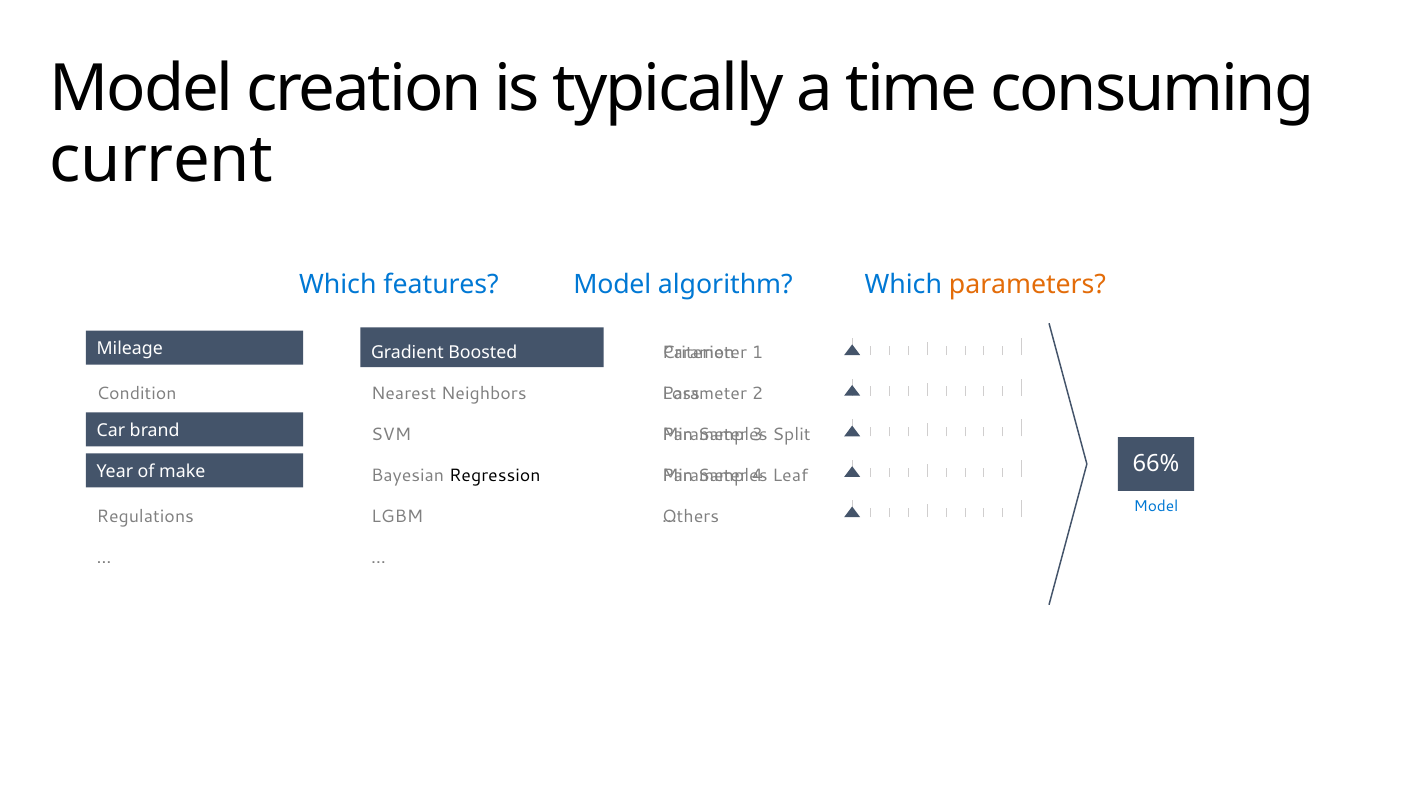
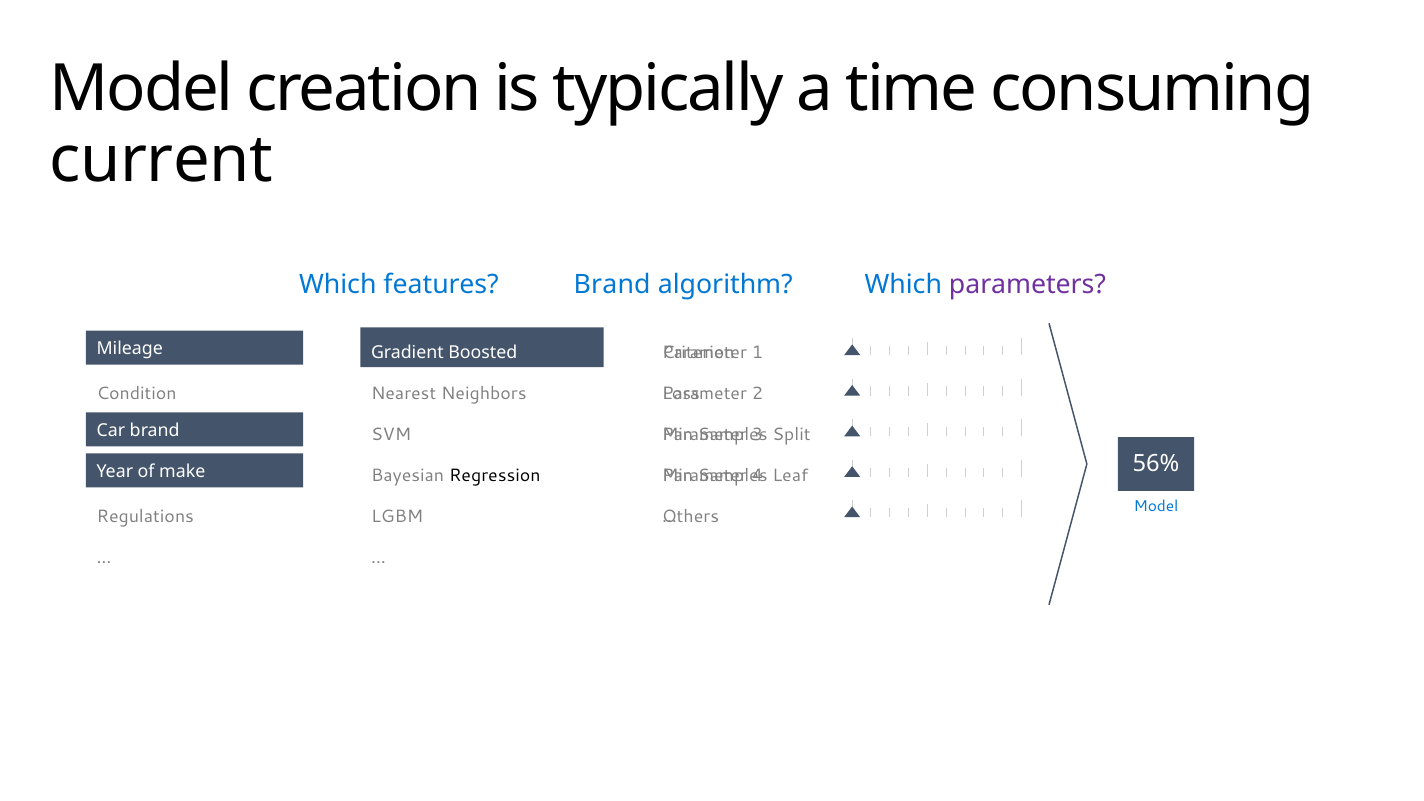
Model: Model -> Brand (612, 285)
parameters colour: orange -> purple (1027, 285)
66%: 66% -> 56% (1156, 464)
